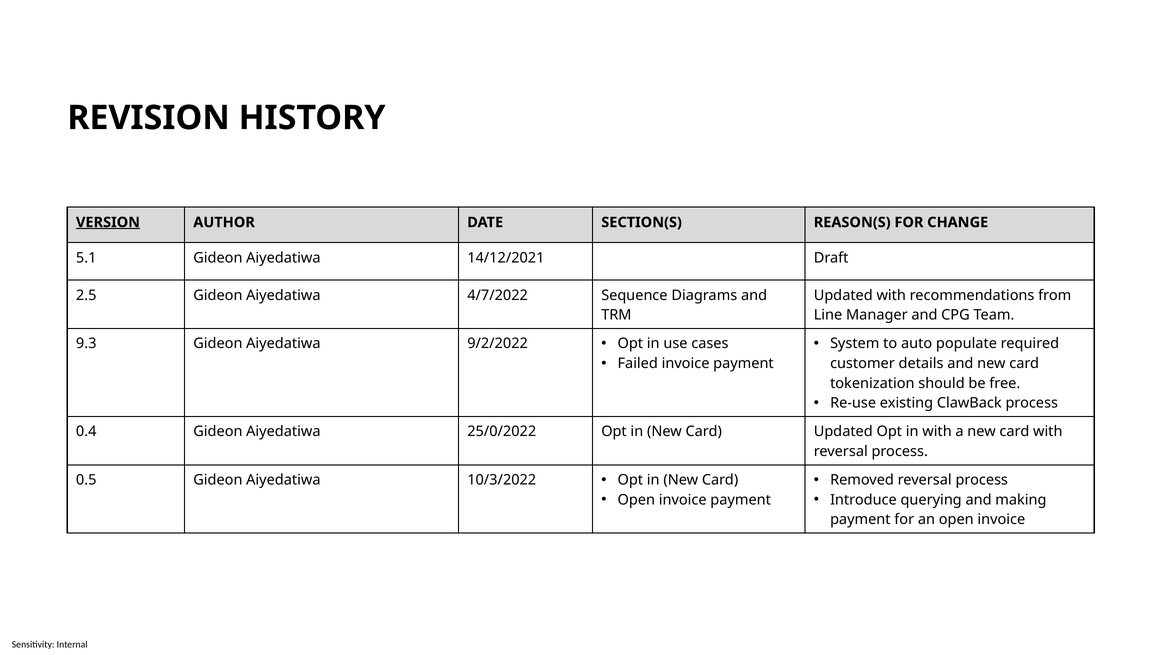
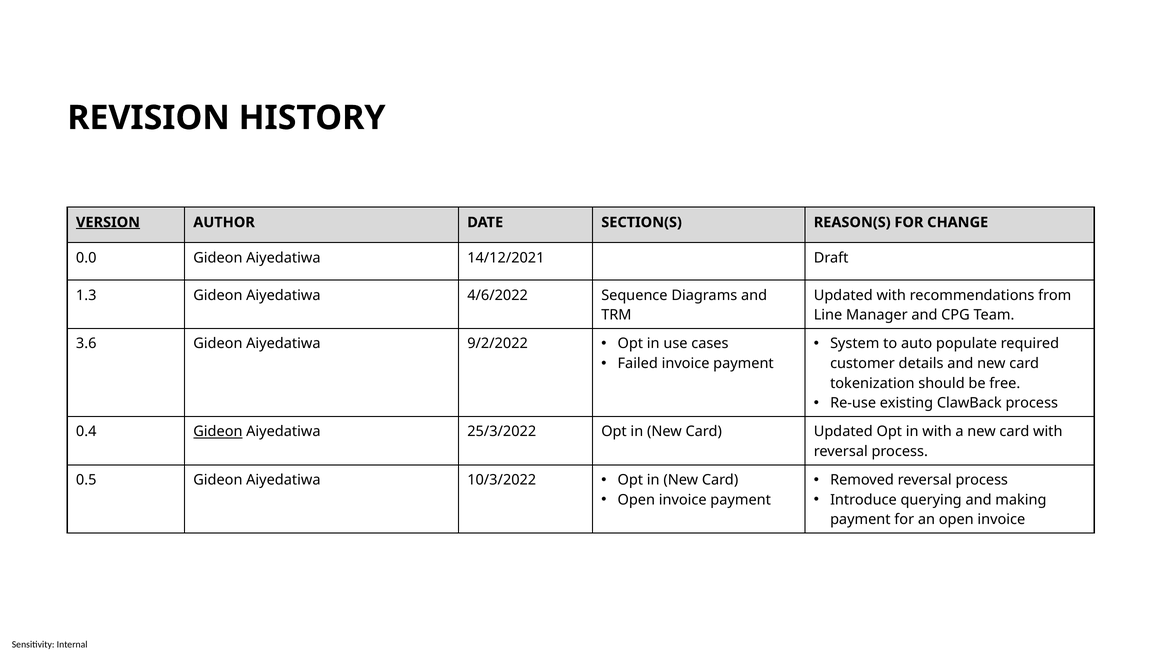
5.1: 5.1 -> 0.0 (86, 258)
2.5: 2.5 -> 1.3 (86, 295)
4/7/2022: 4/7/2022 -> 4/6/2022 (498, 295)
9.3: 9.3 -> 3.6 (86, 344)
Gideon underline: none -> present (218, 431)
25/0/2022: 25/0/2022 -> 25/3/2022 (502, 431)
